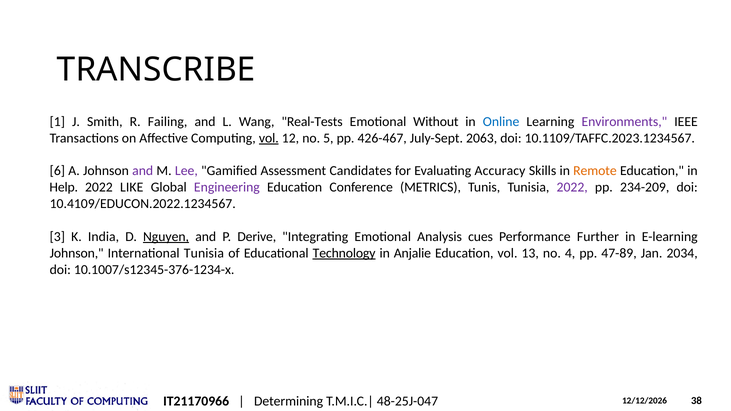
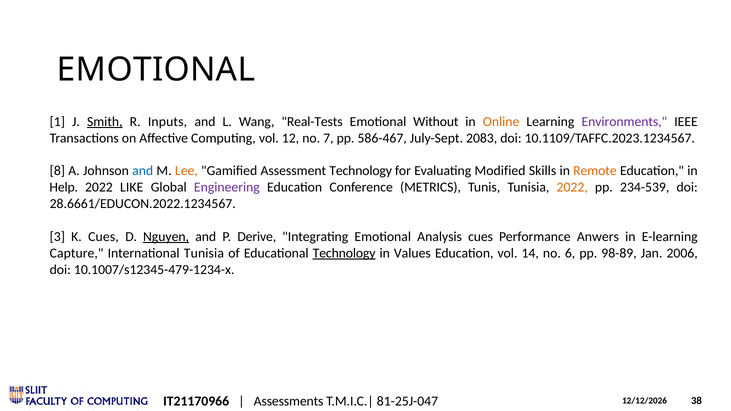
TRANSCRIBE: TRANSCRIBE -> EMOTIONAL (156, 70)
Smith underline: none -> present (105, 122)
Failing: Failing -> Inputs (168, 122)
Online colour: blue -> orange (501, 122)
vol underline: present -> none (269, 138)
5: 5 -> 7 (328, 138)
426-467: 426-467 -> 586-467 (382, 138)
2063: 2063 -> 2083 (482, 138)
6: 6 -> 8 (57, 171)
and colour: purple -> blue (143, 171)
Lee colour: purple -> orange (186, 171)
Assessment Candidates: Candidates -> Technology (361, 171)
Accuracy: Accuracy -> Modified (500, 171)
2022 colour: purple -> orange (572, 187)
234-209: 234-209 -> 234-539 (645, 187)
10.4109/EDUCON.2022.1234567: 10.4109/EDUCON.2022.1234567 -> 28.6661/EDUCON.2022.1234567 (143, 204)
K India: India -> Cues (103, 237)
Further: Further -> Anwers (598, 237)
Johnson: Johnson -> Capture (77, 253)
Anjalie: Anjalie -> Values (412, 253)
13: 13 -> 14 (530, 253)
4: 4 -> 6 (570, 253)
47-89: 47-89 -> 98-89 (619, 253)
2034: 2034 -> 2006 (682, 253)
10.1007/s12345-376-1234-x: 10.1007/s12345-376-1234-x -> 10.1007/s12345-479-1234-x (154, 270)
Determining: Determining -> Assessments (289, 401)
48-25J-047: 48-25J-047 -> 81-25J-047 (407, 401)
